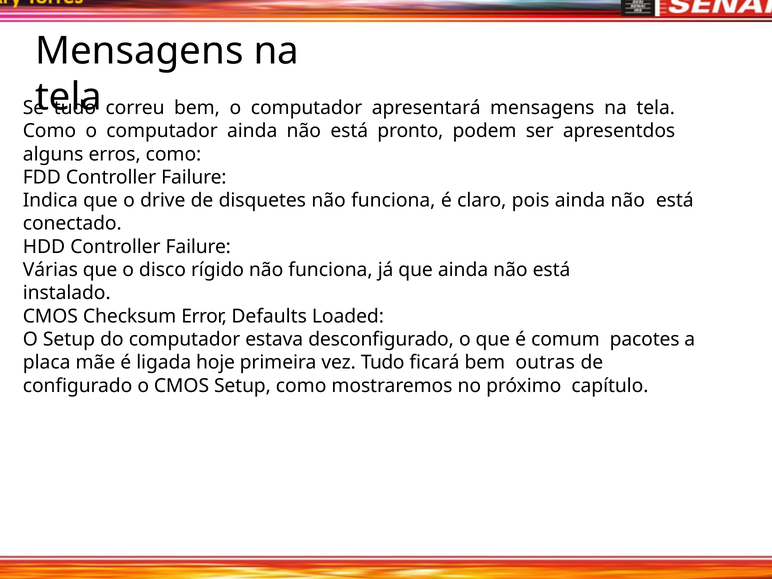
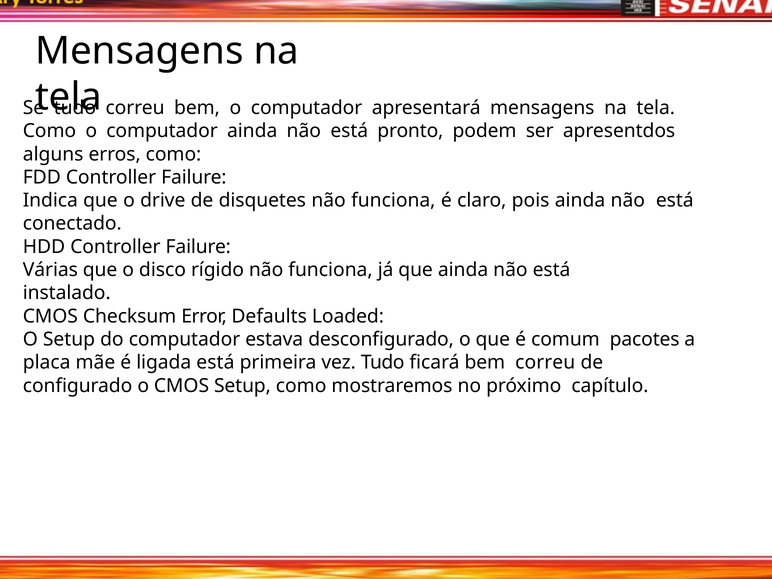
ligada hoje: hoje -> está (215, 363)
bem outras: outras -> correu (545, 363)
